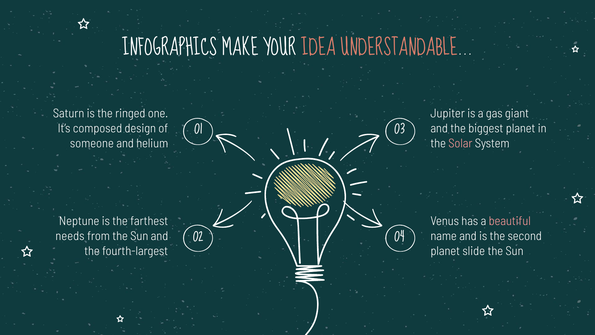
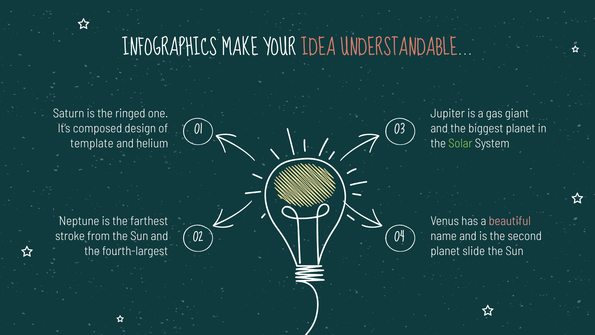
someone: someone -> template (92, 143)
Solar colour: pink -> light green (460, 143)
needs: needs -> stroke (70, 236)
